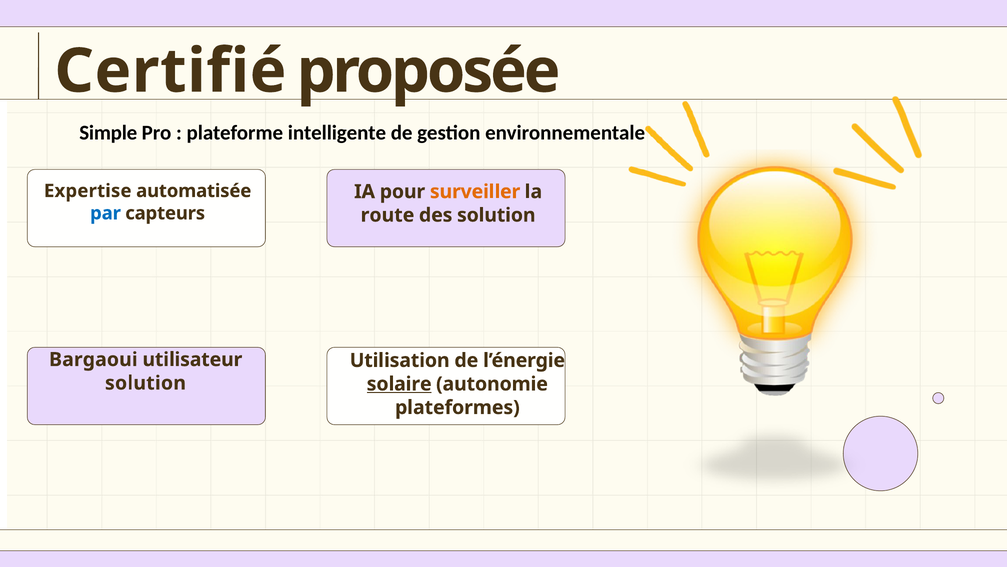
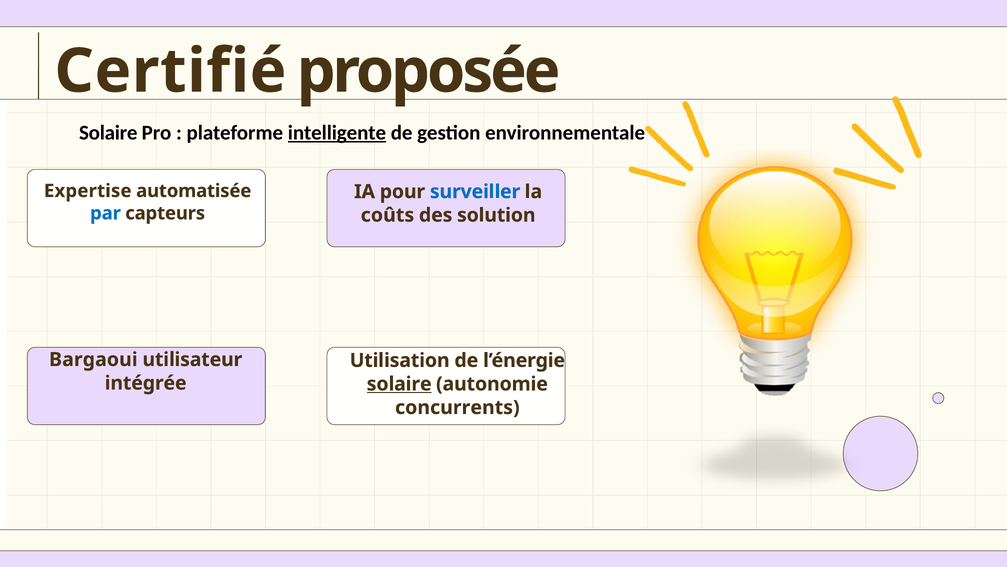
Simple: Simple -> Solaire (108, 133)
intelligente underline: none -> present (337, 133)
surveiller colour: orange -> blue (475, 192)
route: route -> coûts (387, 215)
solution: solution -> intégrée (146, 383)
plateformes: plateformes -> concurrents (457, 407)
